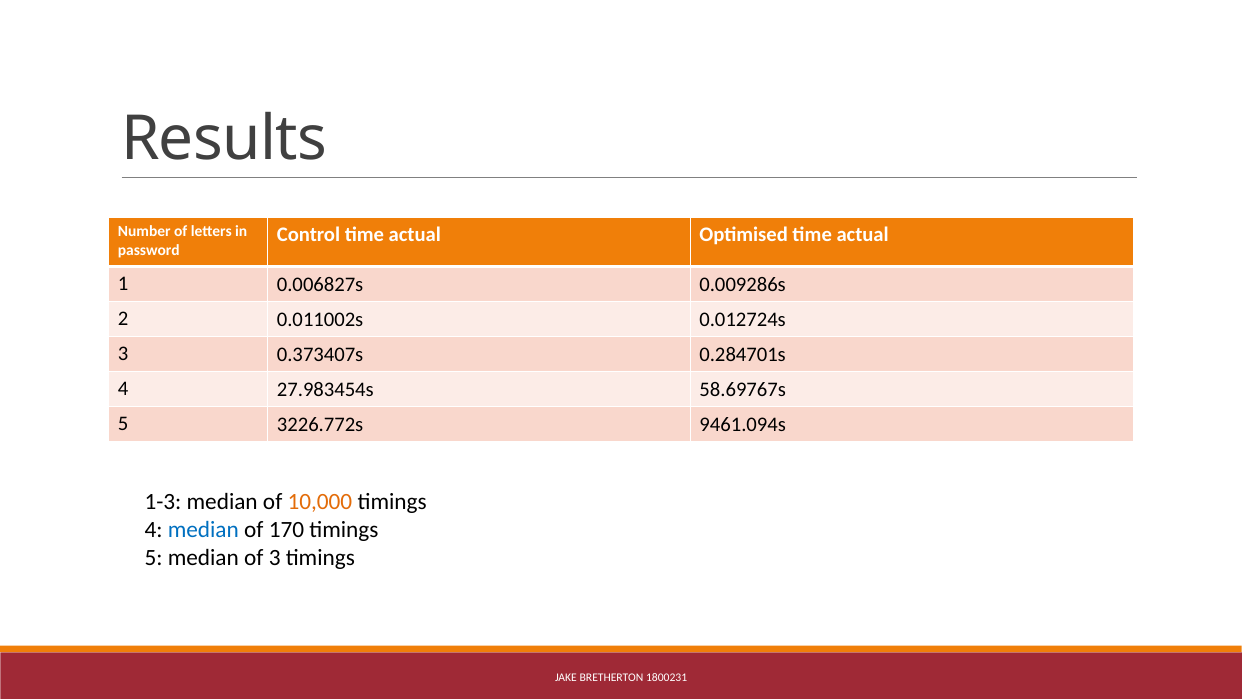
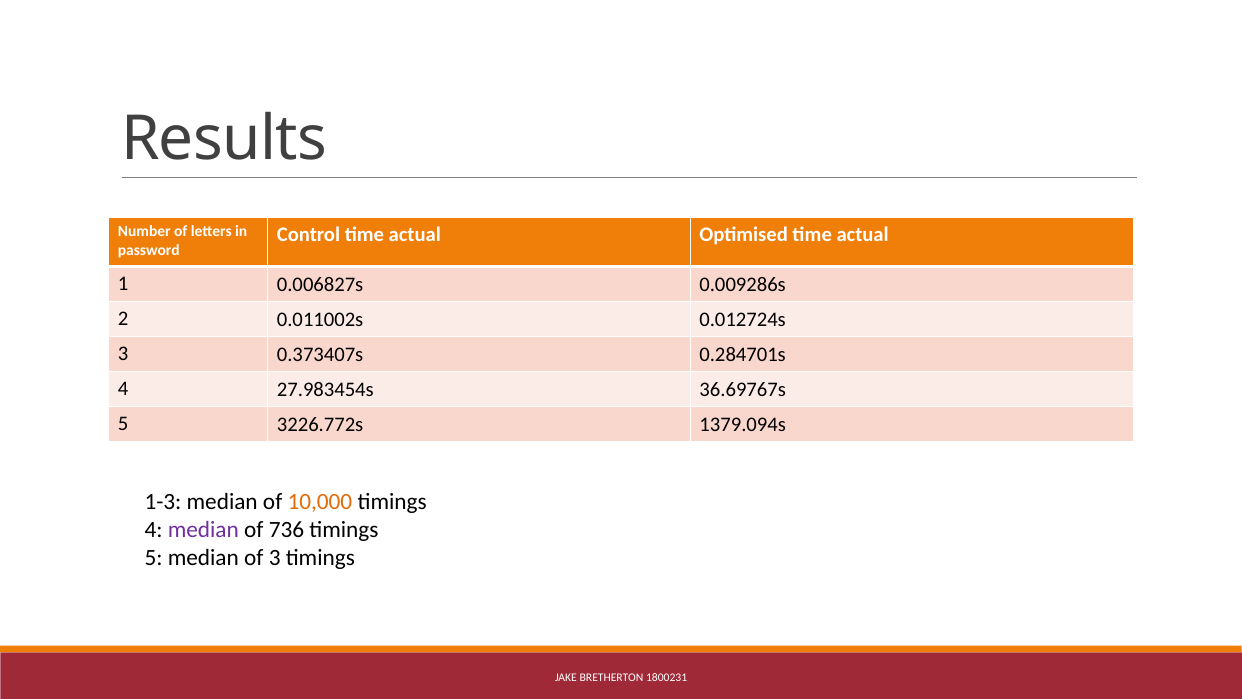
58.69767s: 58.69767s -> 36.69767s (743, 389)
9461.094s: 9461.094s -> 1379.094s (743, 424)
median colour: blue -> purple (203, 530)
170: 170 -> 736 (286, 530)
